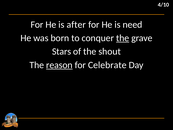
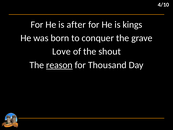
need: need -> kings (132, 24)
the underline: present -> none (123, 38)
Stars: Stars -> Love (61, 51)
Celebrate: Celebrate -> Thousand (107, 65)
